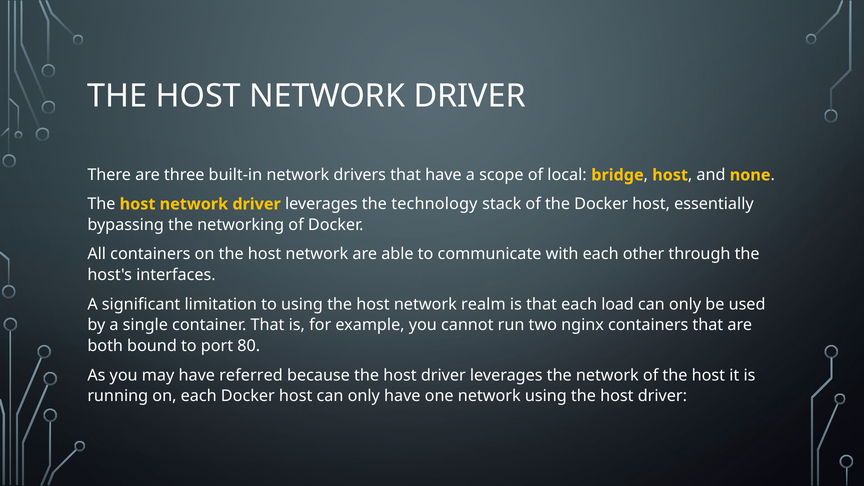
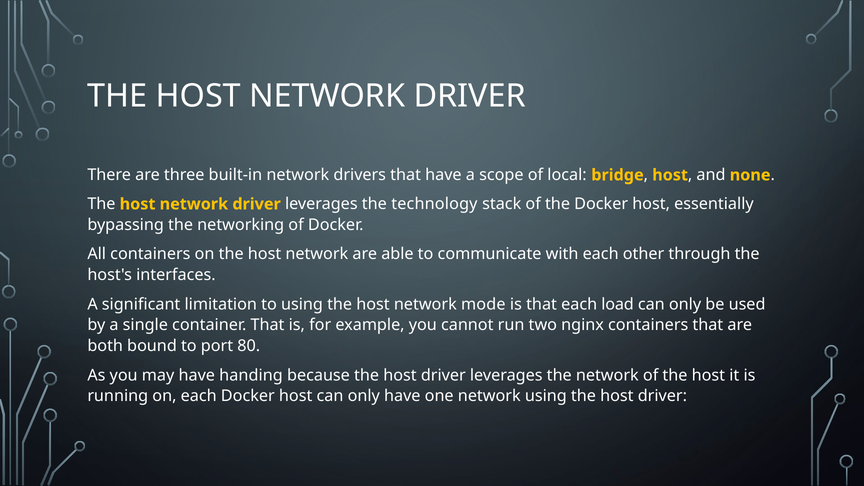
realm: realm -> mode (483, 304)
referred: referred -> handing (251, 375)
